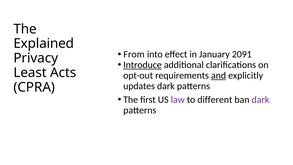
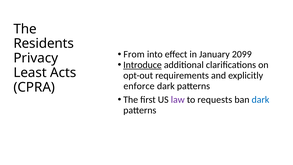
Explained: Explained -> Residents (44, 43)
2091: 2091 -> 2099 (242, 54)
and underline: present -> none (219, 75)
updates: updates -> enforce (139, 86)
different: different -> requests (215, 100)
dark colour: purple -> blue (260, 100)
